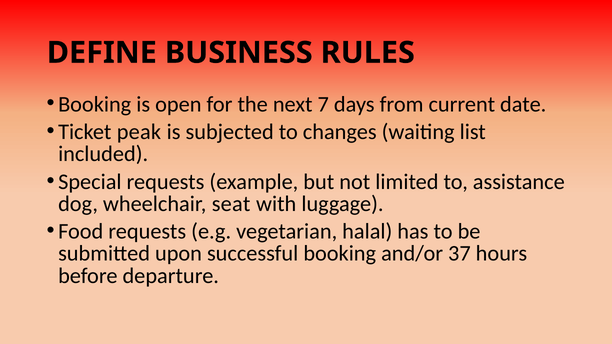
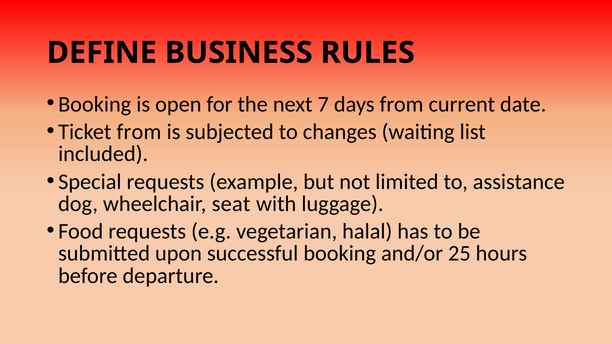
Ticket peak: peak -> from (139, 132)
37: 37 -> 25 (459, 254)
